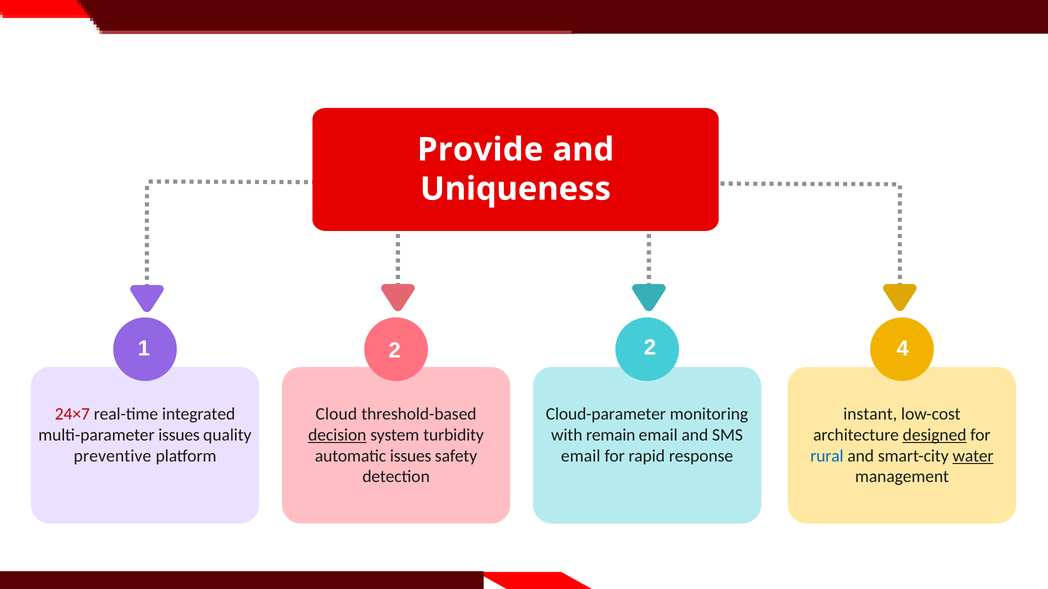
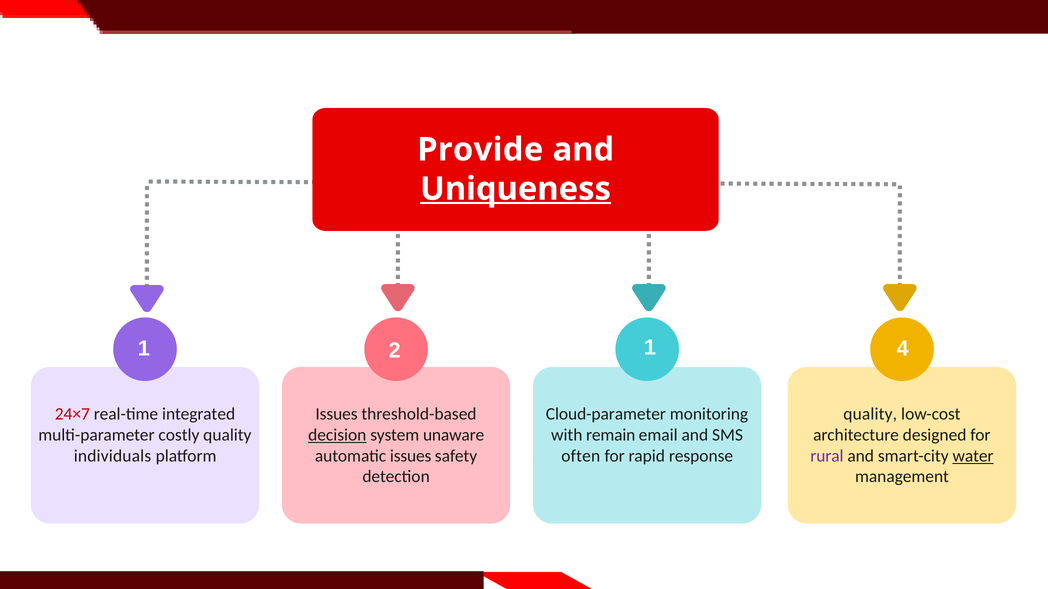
Uniqueness underline: none -> present (516, 189)
2 2: 2 -> 1 (650, 348)
Cloud: Cloud -> Issues (336, 414)
instant: instant -> quality (870, 414)
multi-parameter issues: issues -> costly (179, 435)
turbidity: turbidity -> unaware (454, 435)
designed underline: present -> none (935, 435)
preventive: preventive -> individuals (112, 456)
email: email -> often (581, 456)
rural colour: blue -> purple (827, 456)
